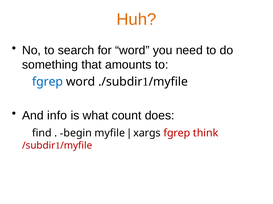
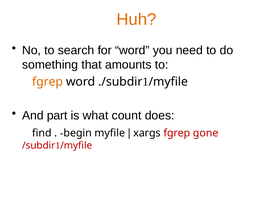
fgrep colour: blue -> orange (48, 82)
info: info -> part (57, 116)
think: think -> gone (206, 133)
